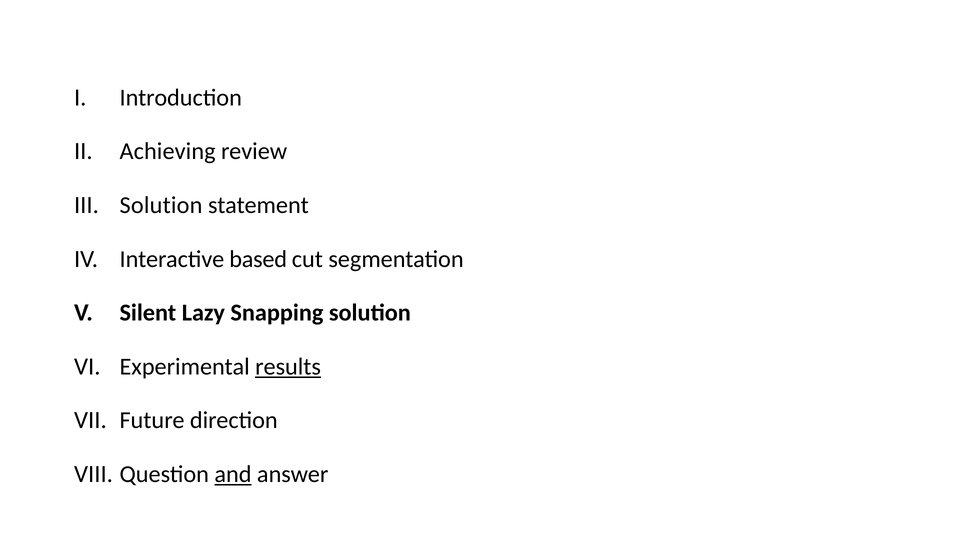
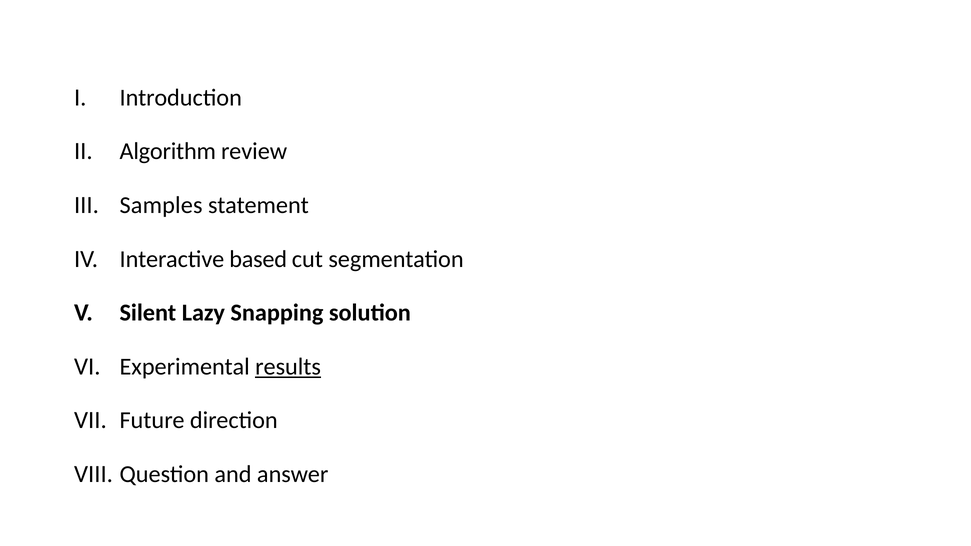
Achieving: Achieving -> Algorithm (168, 151)
Solution: Solution -> Samples (161, 205)
and underline: present -> none (233, 474)
